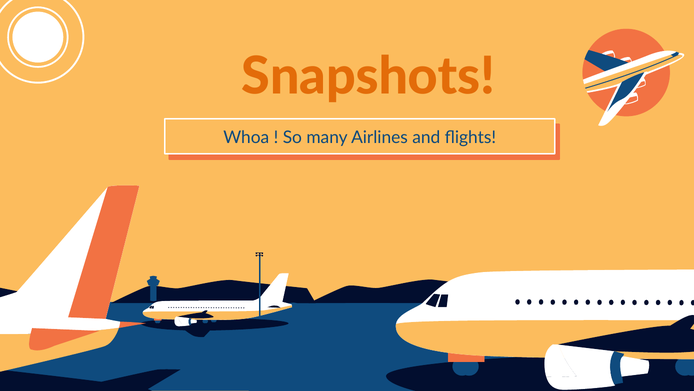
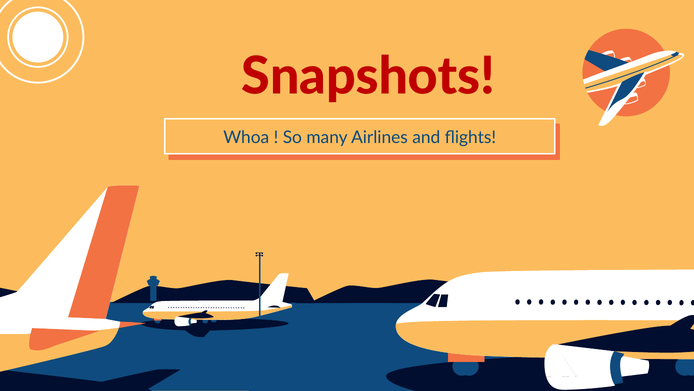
Snapshots colour: orange -> red (368, 76)
